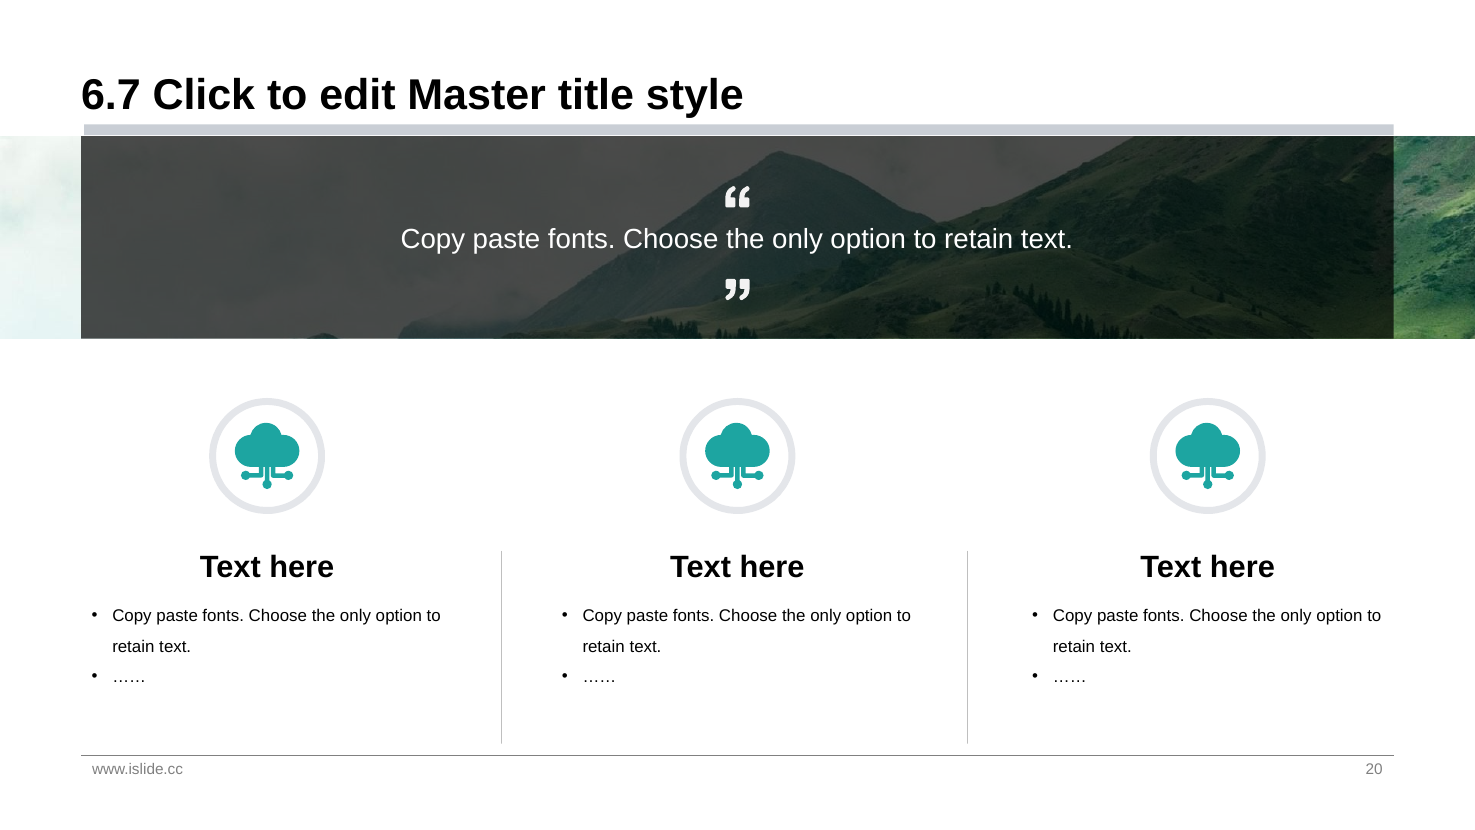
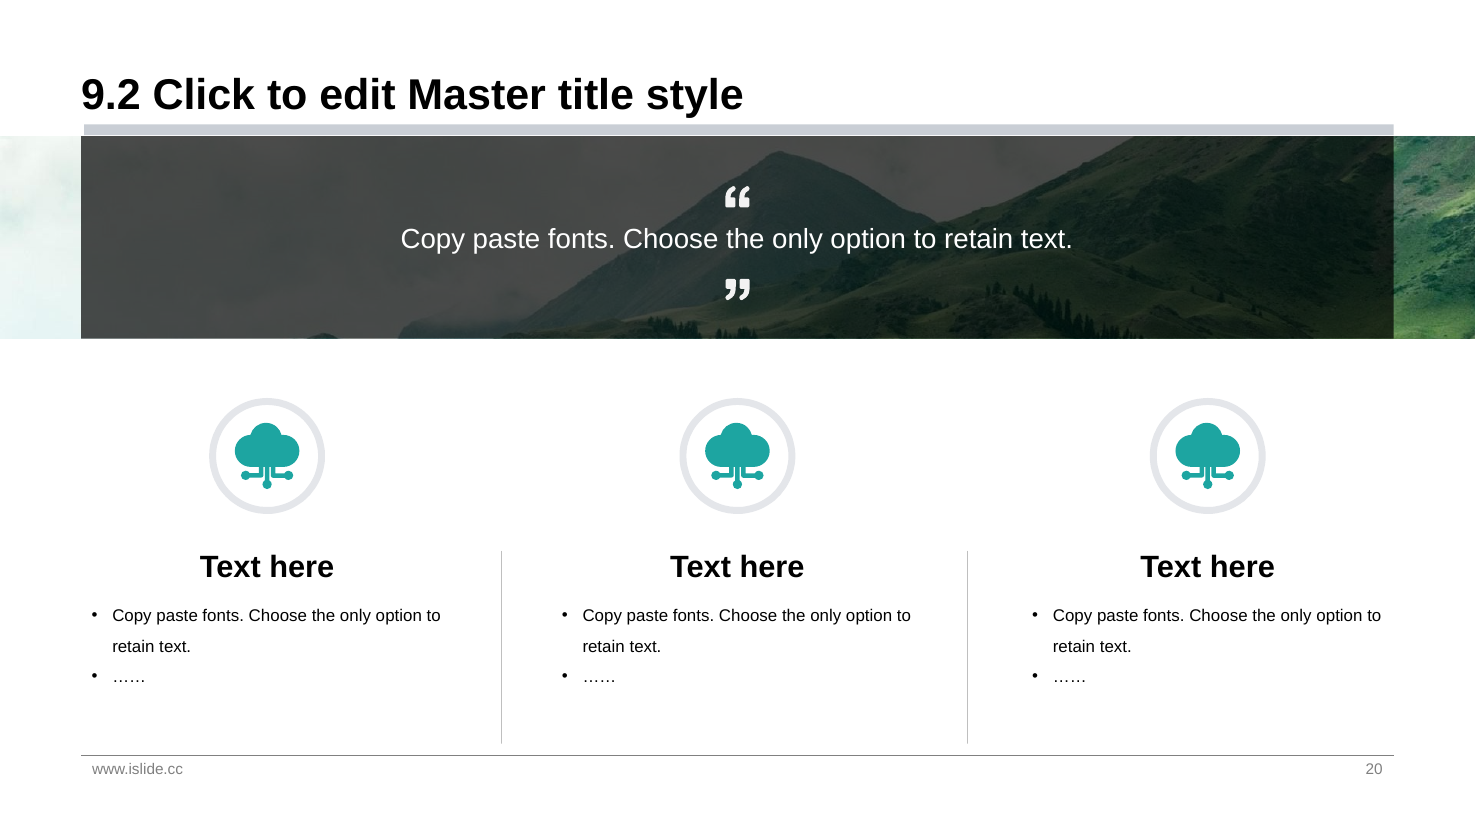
6.7: 6.7 -> 9.2 (111, 95)
